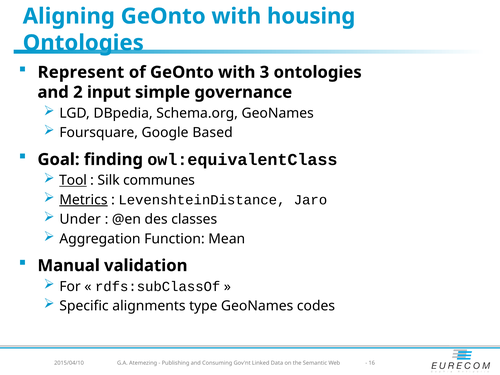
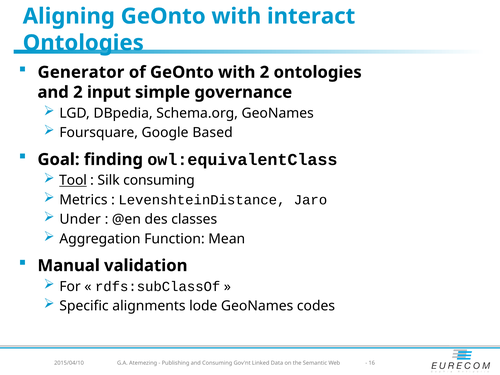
housing: housing -> interact (311, 16)
Represent: Represent -> Generator (81, 72)
with 3: 3 -> 2 (264, 72)
Silk communes: communes -> consuming (159, 180)
Metrics underline: present -> none (83, 200)
type: type -> lode (203, 306)
